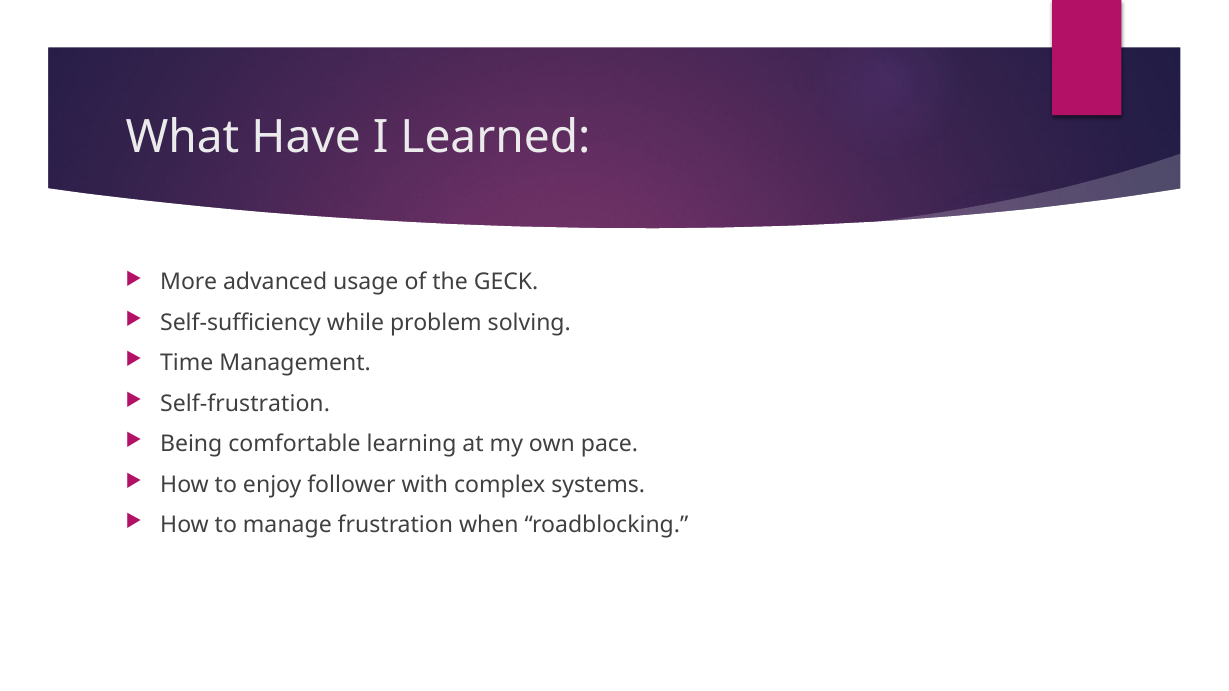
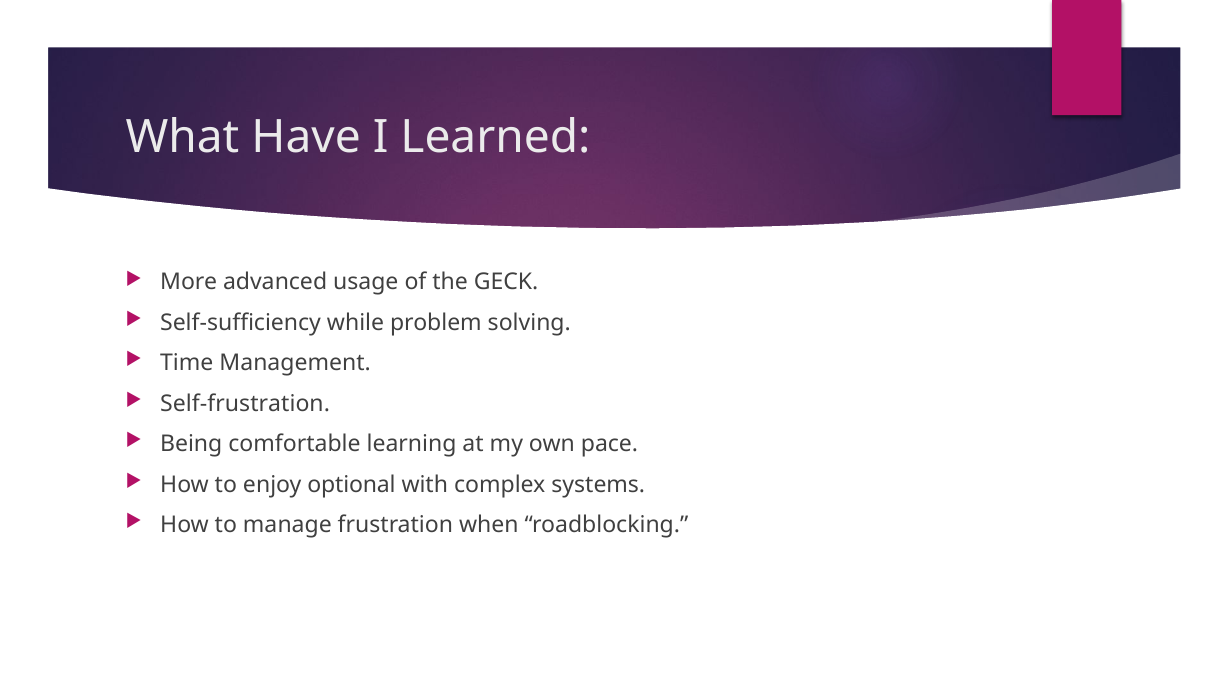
follower: follower -> optional (351, 485)
